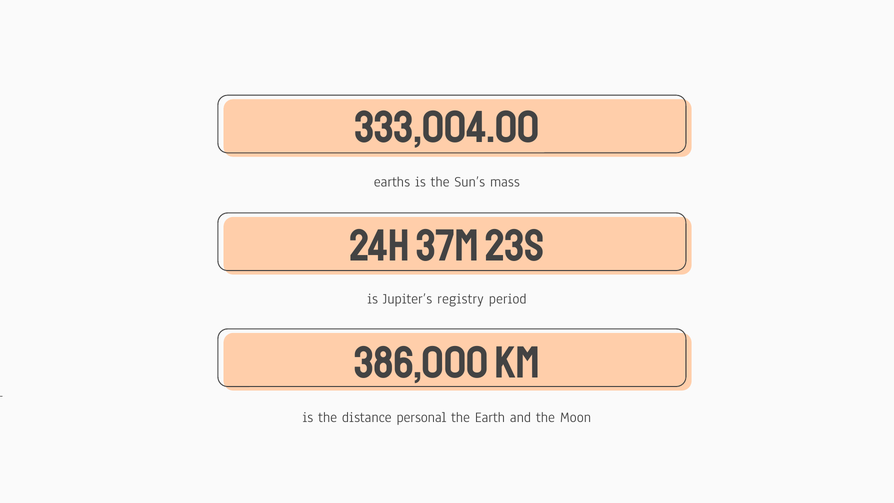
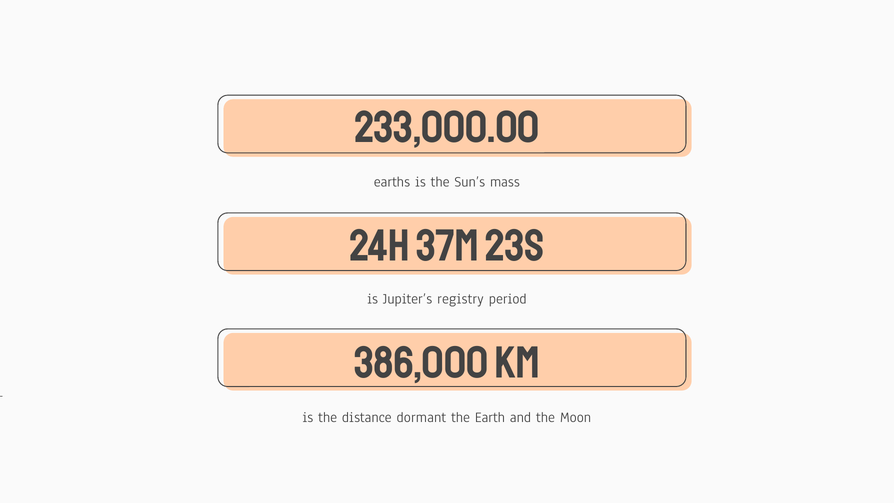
333,004.00: 333,004.00 -> 233,000.00 (447, 127)
personal: personal -> dormant (421, 417)
